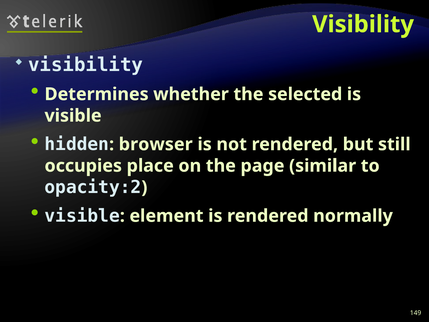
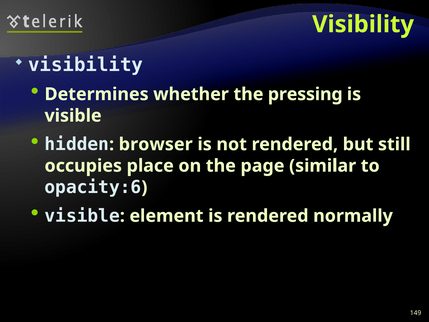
selected: selected -> pressing (305, 94)
opacity:2: opacity:2 -> opacity:6 (93, 187)
